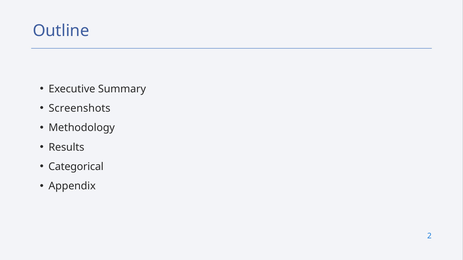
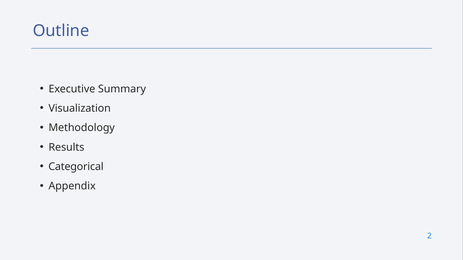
Screenshots: Screenshots -> Visualization (80, 109)
